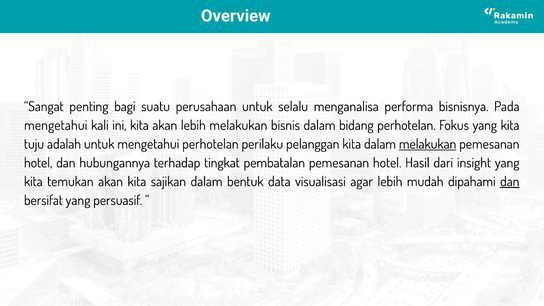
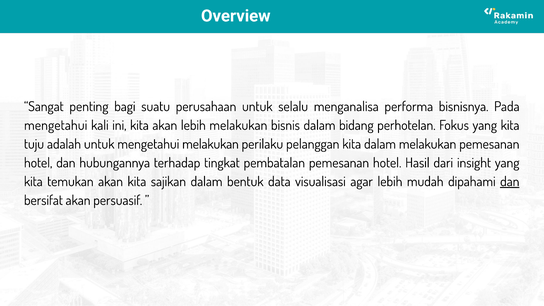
mengetahui perhotelan: perhotelan -> melakukan (210, 144)
melakukan underline: present -> none (428, 144)
bersifat yang: yang -> akan (78, 200)
